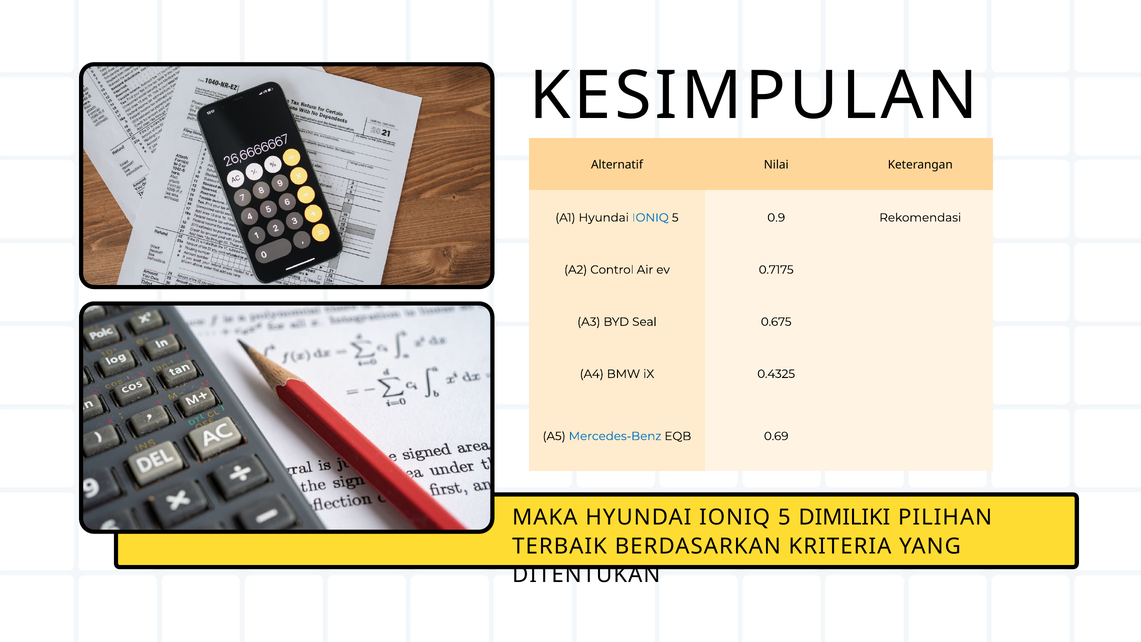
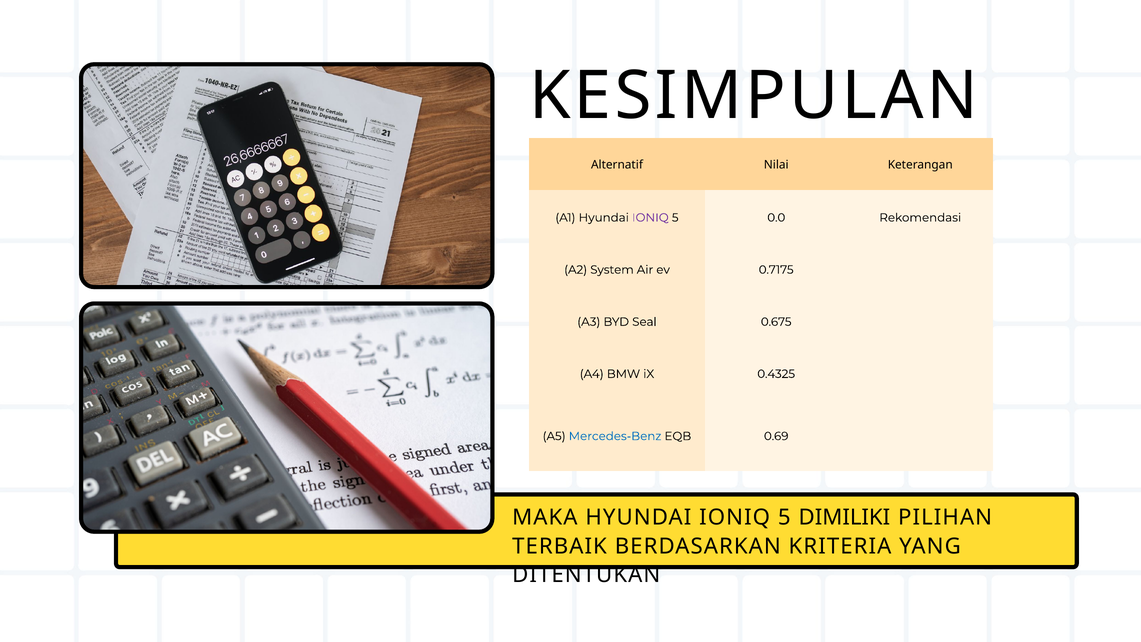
IONIQ colour: blue -> purple (650, 218)
0.9: 0.9 -> 0.0 (776, 218)
Control: Control -> System (612, 270)
